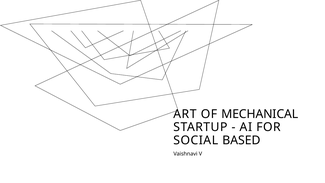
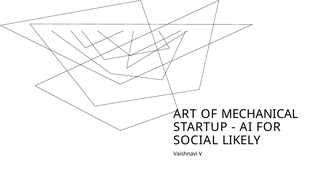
BASED: BASED -> LIKELY (241, 140)
